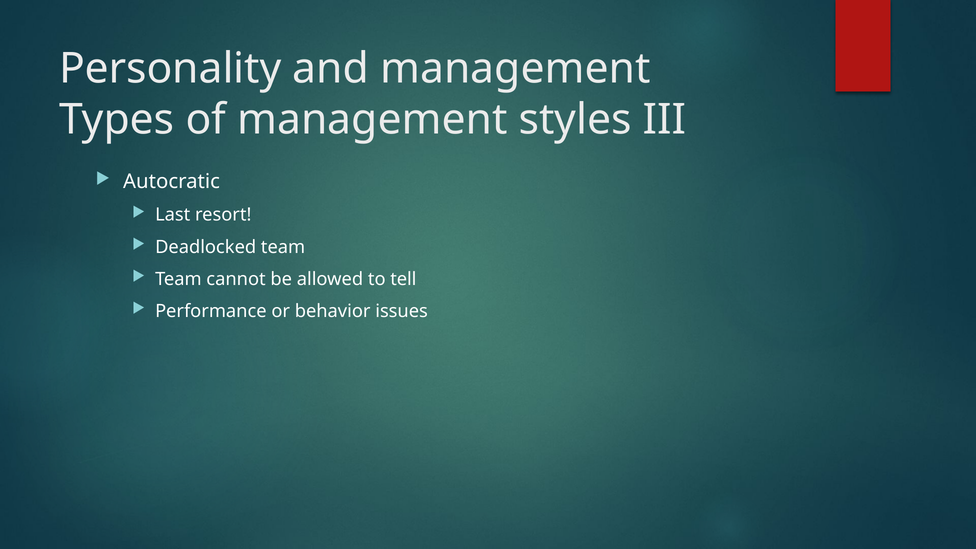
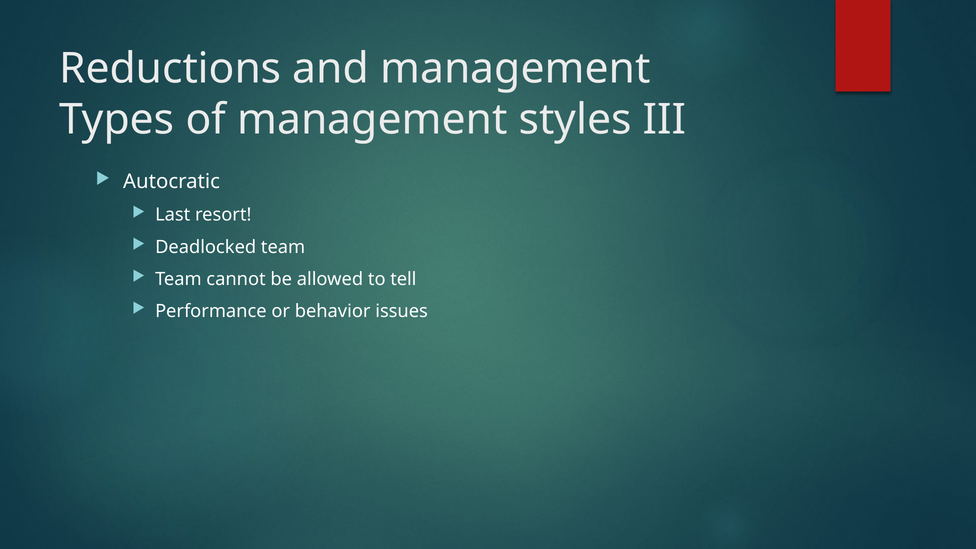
Personality: Personality -> Reductions (170, 69)
